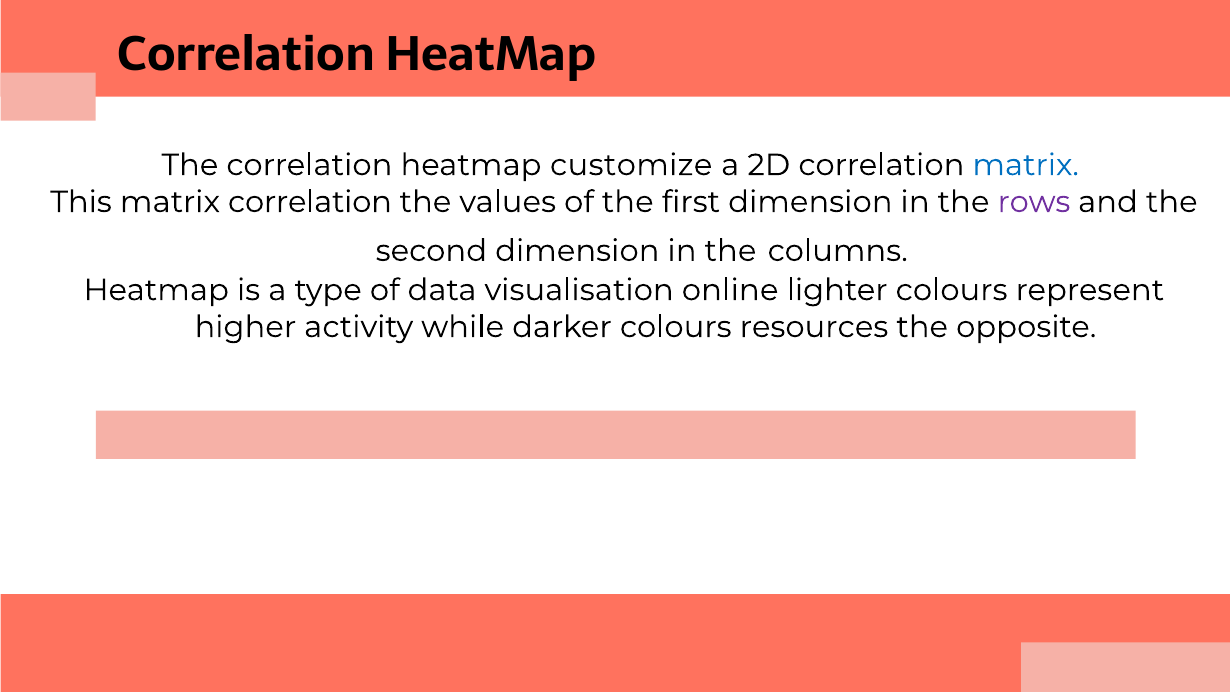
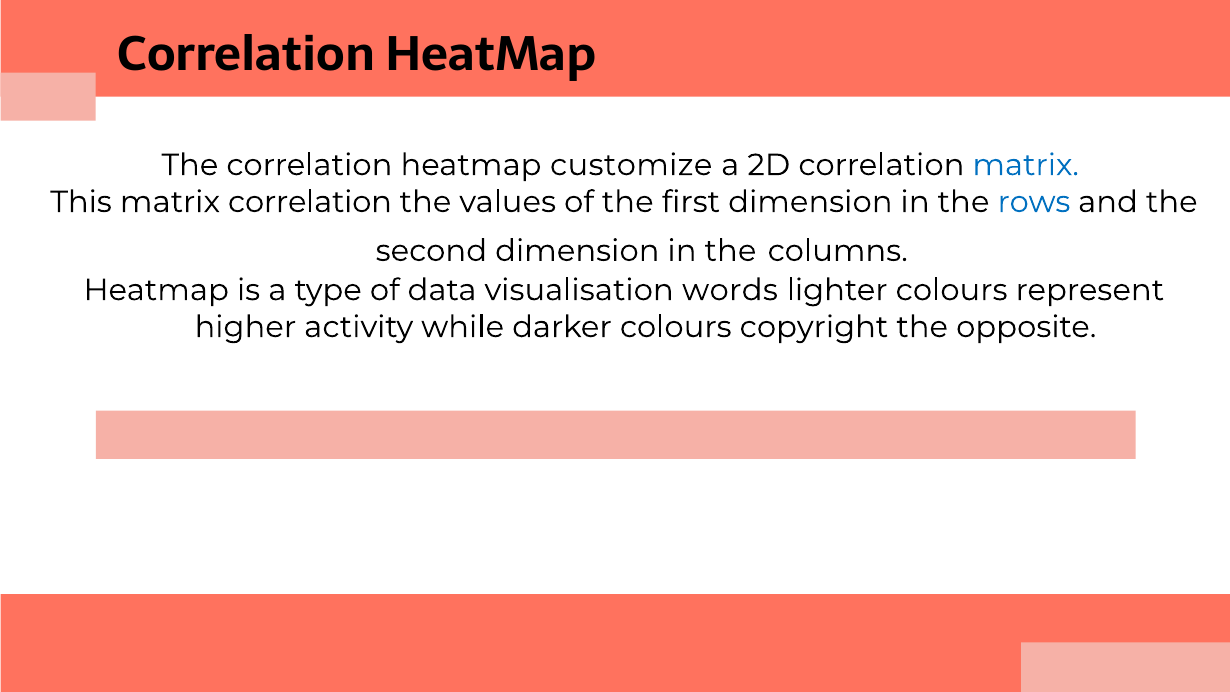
rows colour: purple -> blue (1034, 202)
online: online -> words (730, 290)
resources: resources -> copyright (814, 327)
